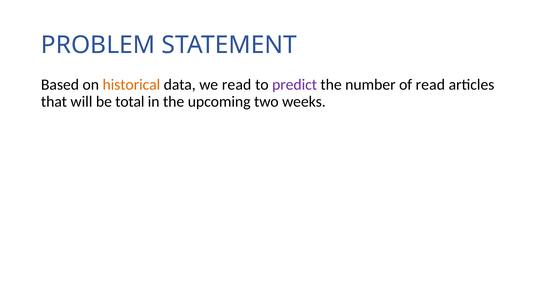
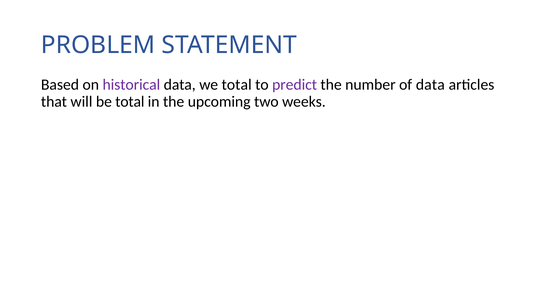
historical colour: orange -> purple (131, 85)
we read: read -> total (237, 85)
of read: read -> data (430, 85)
